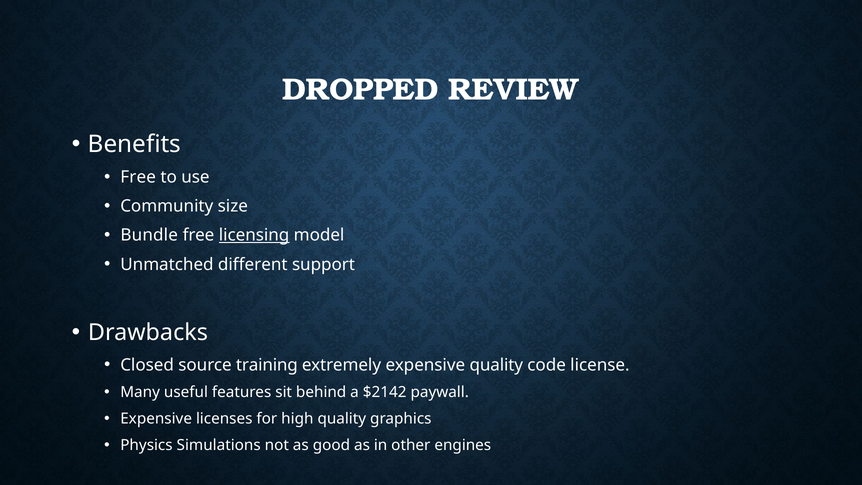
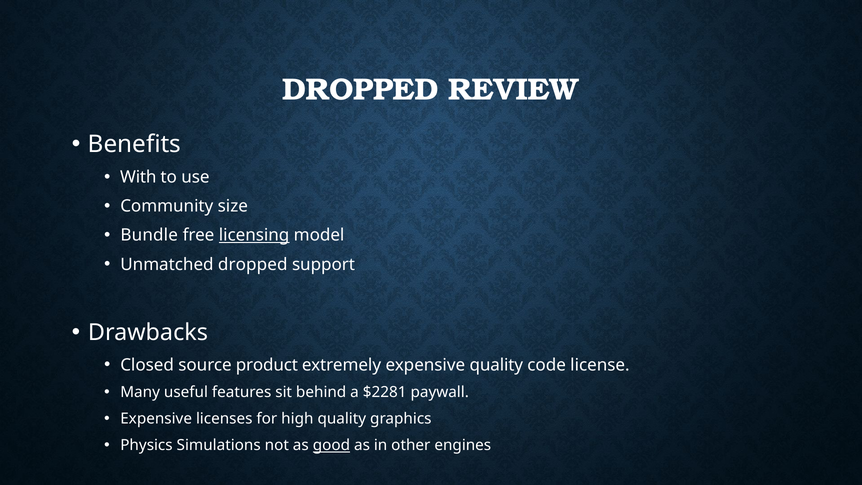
Free: Free -> With (138, 177)
Unmatched different: different -> dropped (253, 264)
training: training -> product (267, 365)
$2142: $2142 -> $2281 (385, 392)
good underline: none -> present (331, 445)
